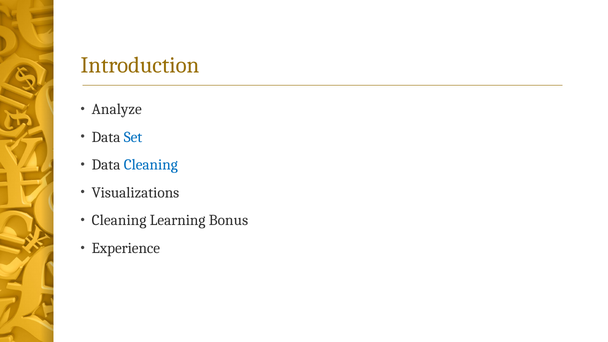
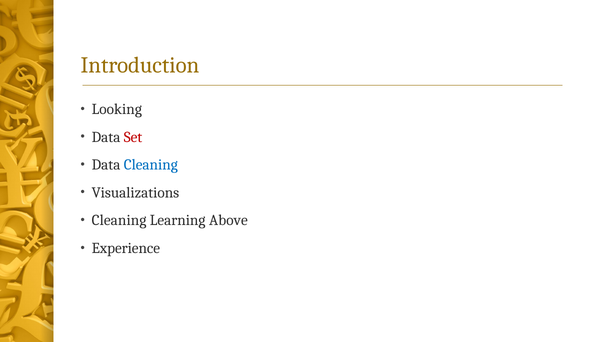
Analyze: Analyze -> Looking (117, 109)
Set colour: blue -> red (133, 137)
Bonus: Bonus -> Above (228, 220)
